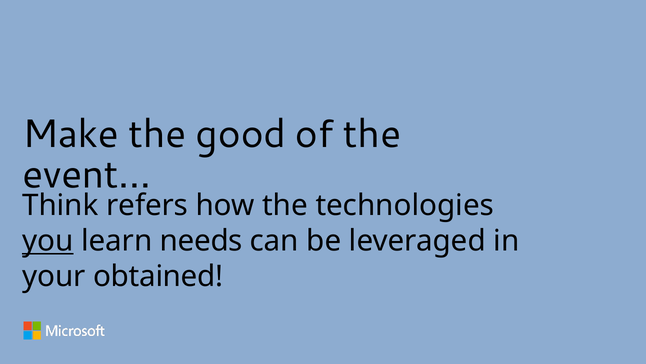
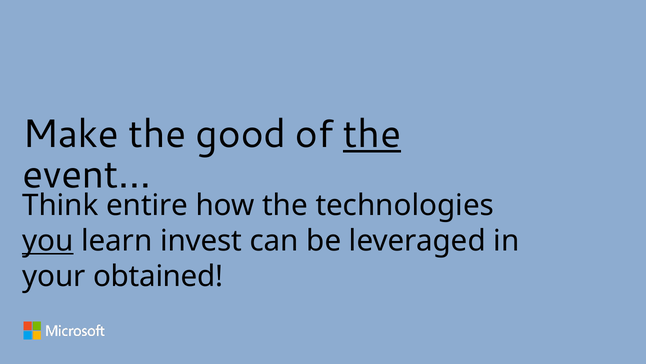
the underline: none -> present (372, 134)
refers: refers -> entire (147, 205)
needs: needs -> invest (201, 241)
